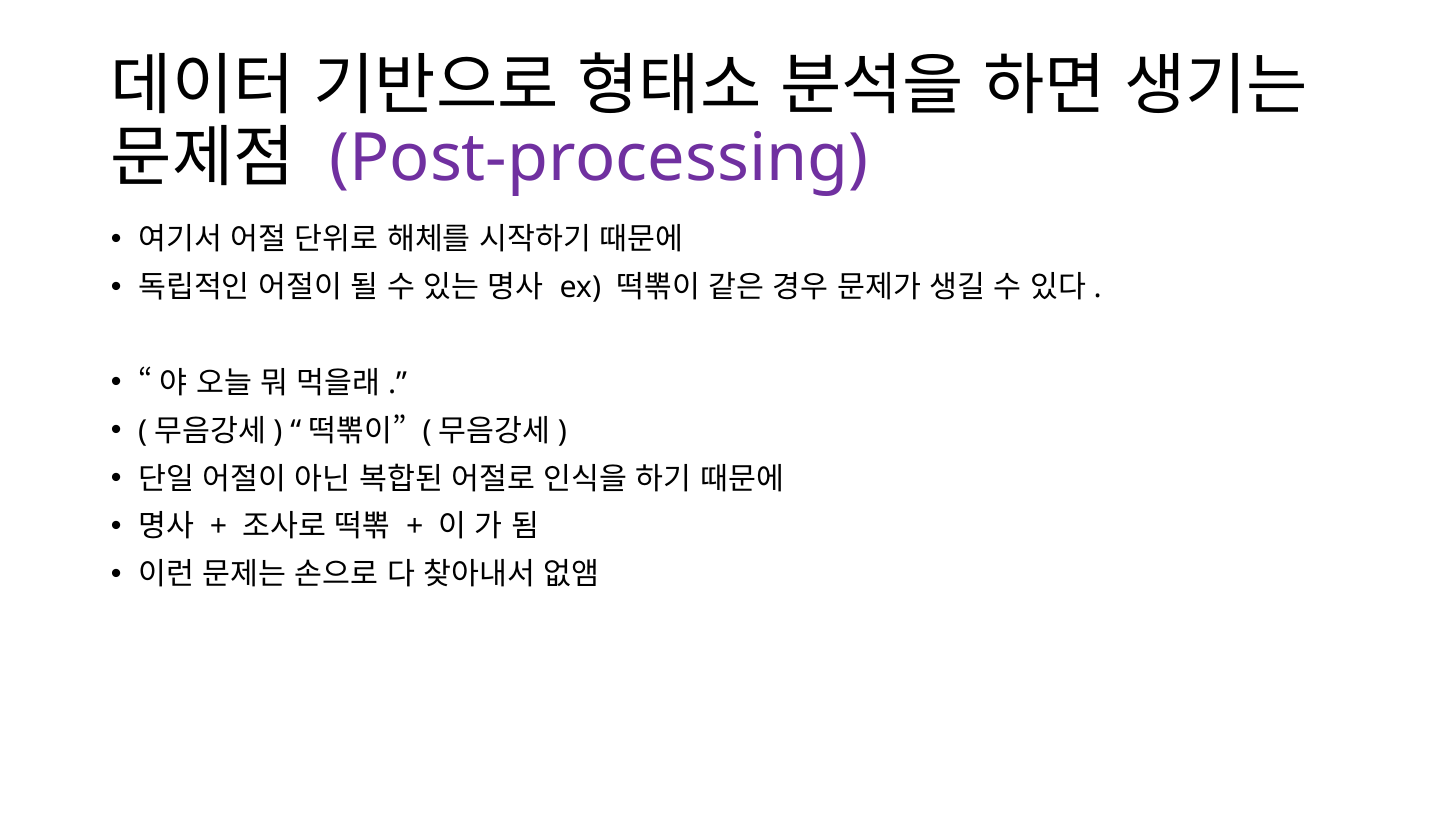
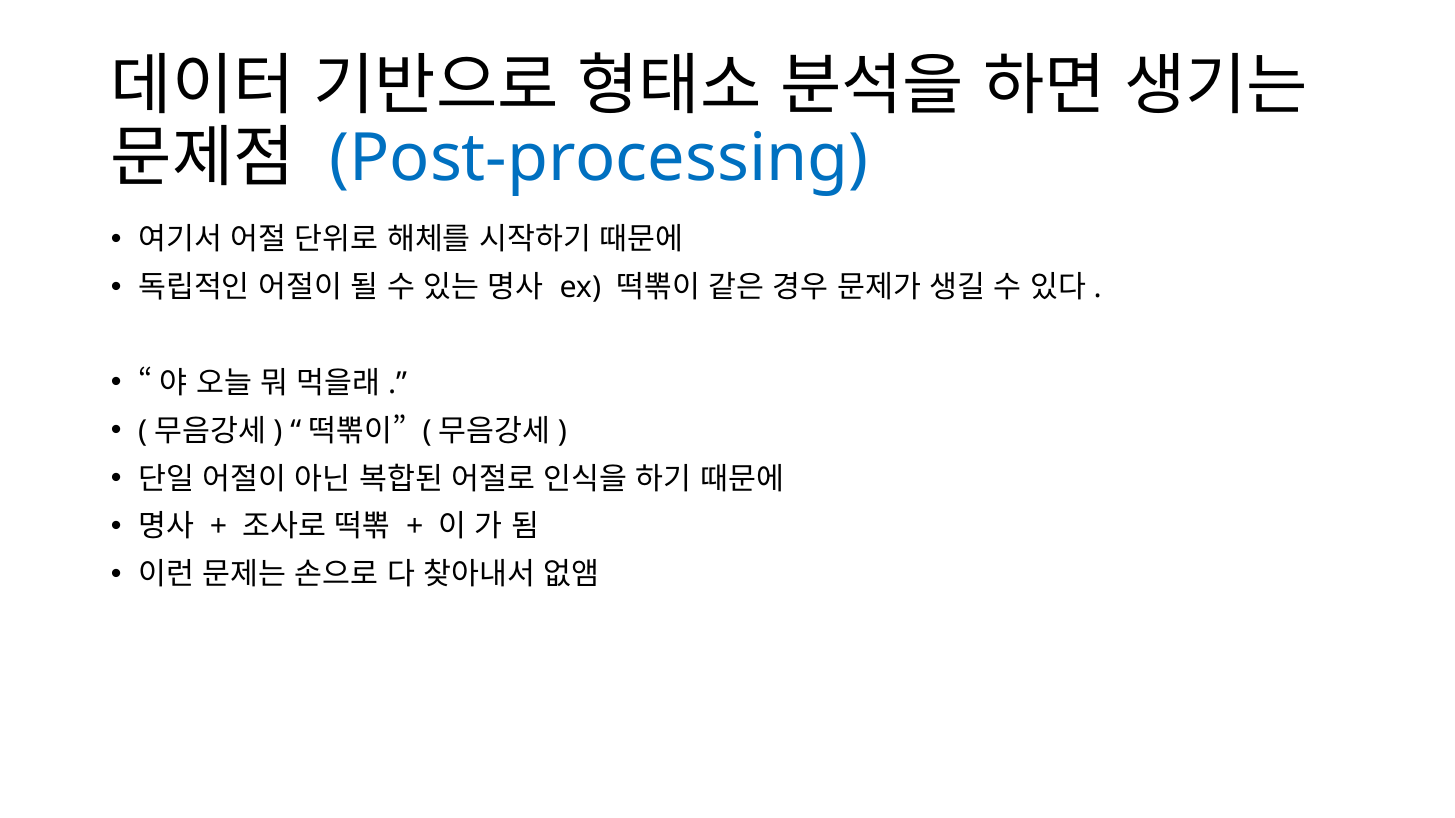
Post-processing colour: purple -> blue (599, 158)
